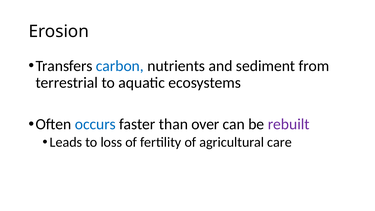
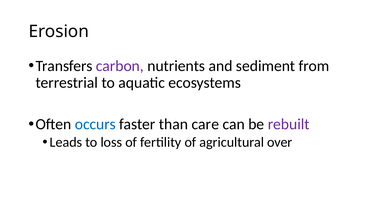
carbon colour: blue -> purple (120, 66)
over: over -> care (205, 124)
care: care -> over (280, 142)
